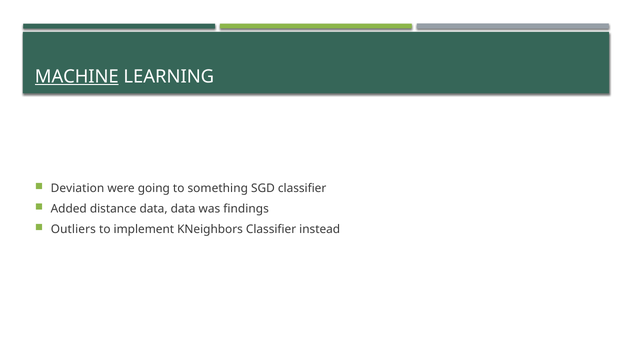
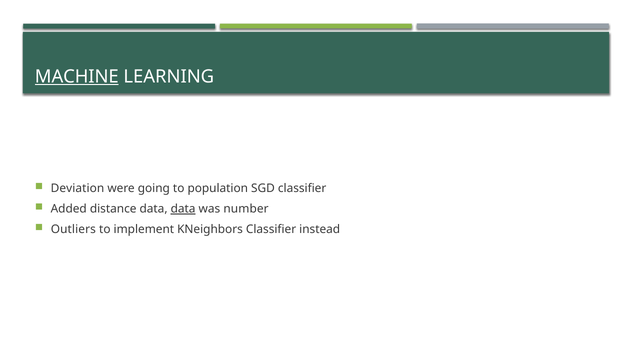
something: something -> population (218, 189)
data underline: none -> present (183, 209)
findings: findings -> number (246, 209)
